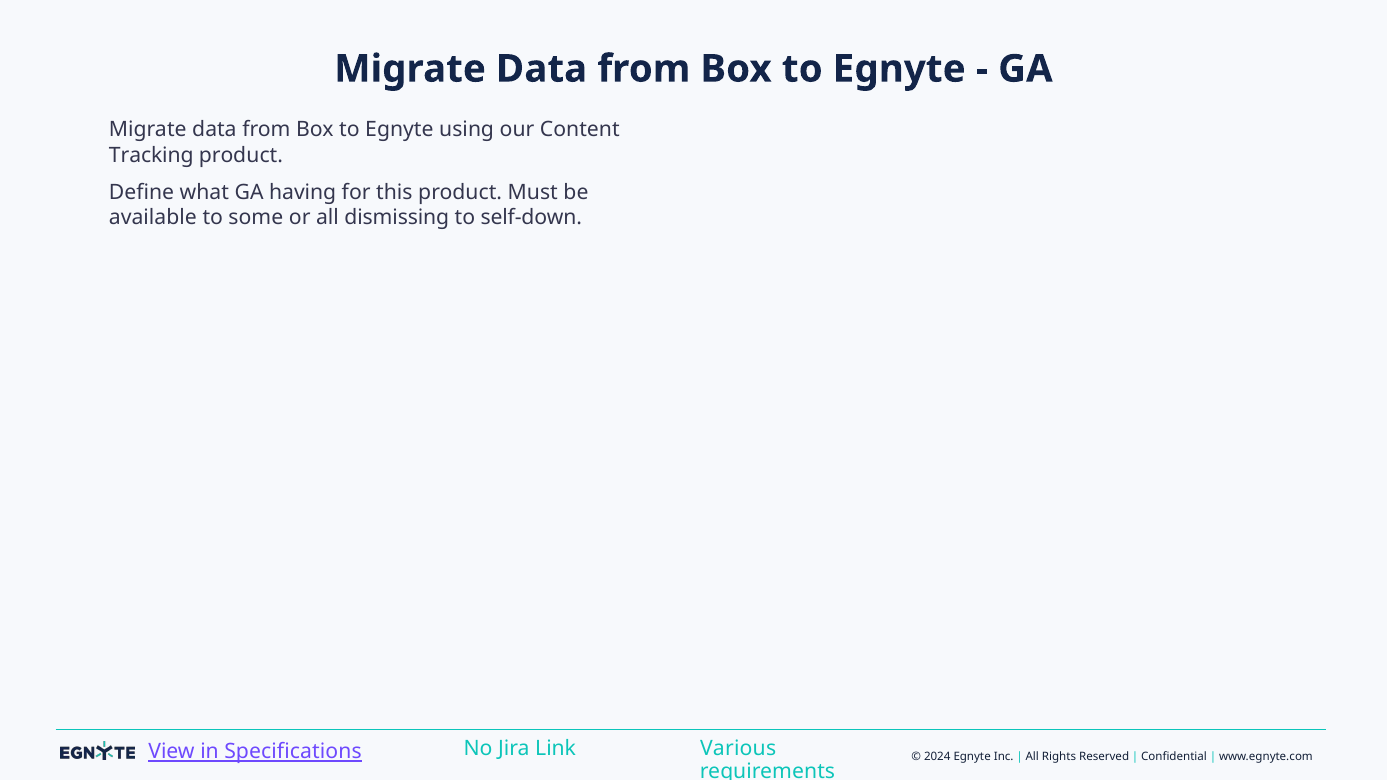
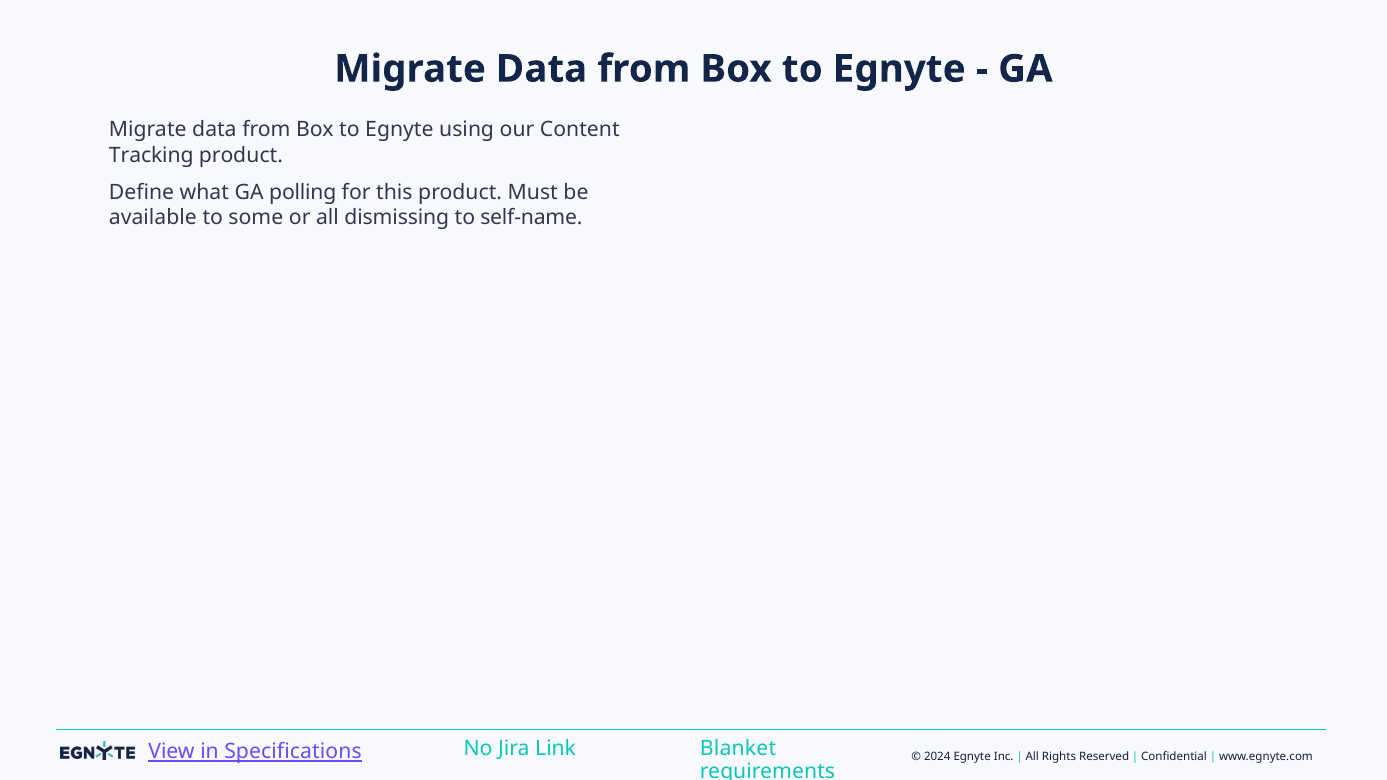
having: having -> polling (303, 192)
self-down: self-down -> self-name (531, 218)
Various: Various -> Blanket (738, 749)
